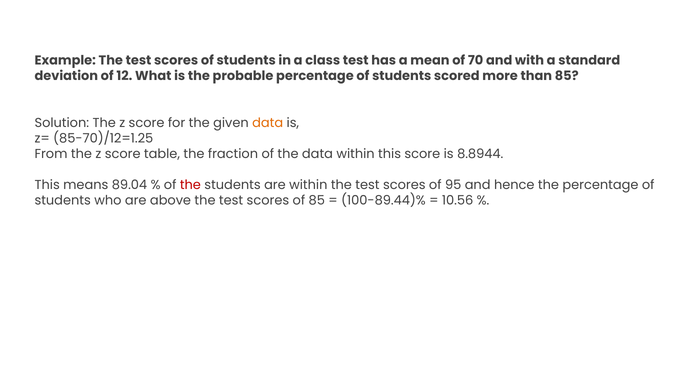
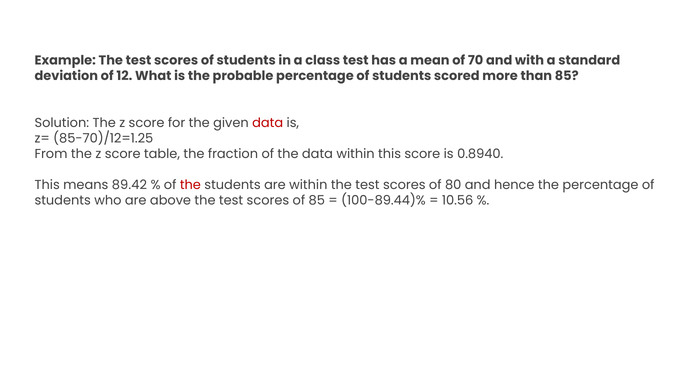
data colour: orange -> red (268, 123)
8.8944: 8.8944 -> 0.8940 (480, 154)
89.04: 89.04 -> 89.42 (129, 185)
95: 95 -> 80 (453, 185)
